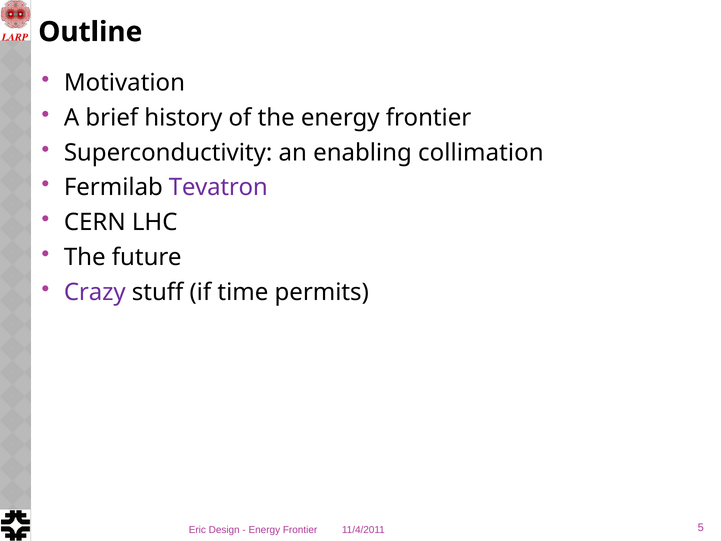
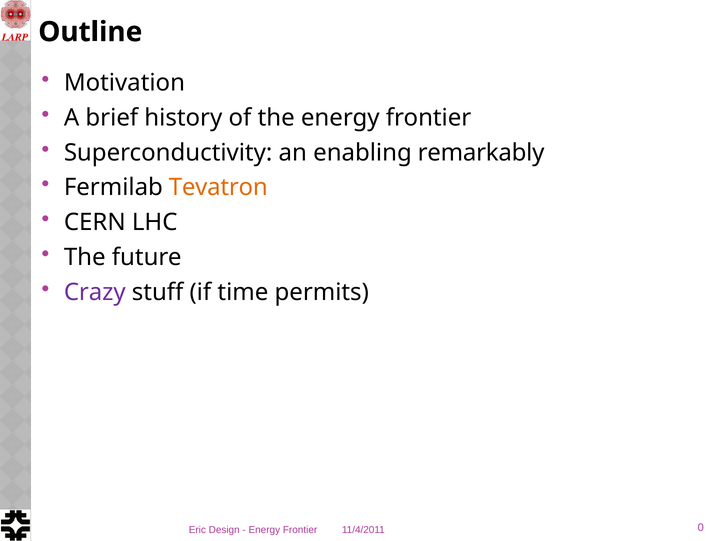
collimation: collimation -> remarkably (481, 153)
Tevatron colour: purple -> orange (218, 187)
5: 5 -> 0 (701, 527)
